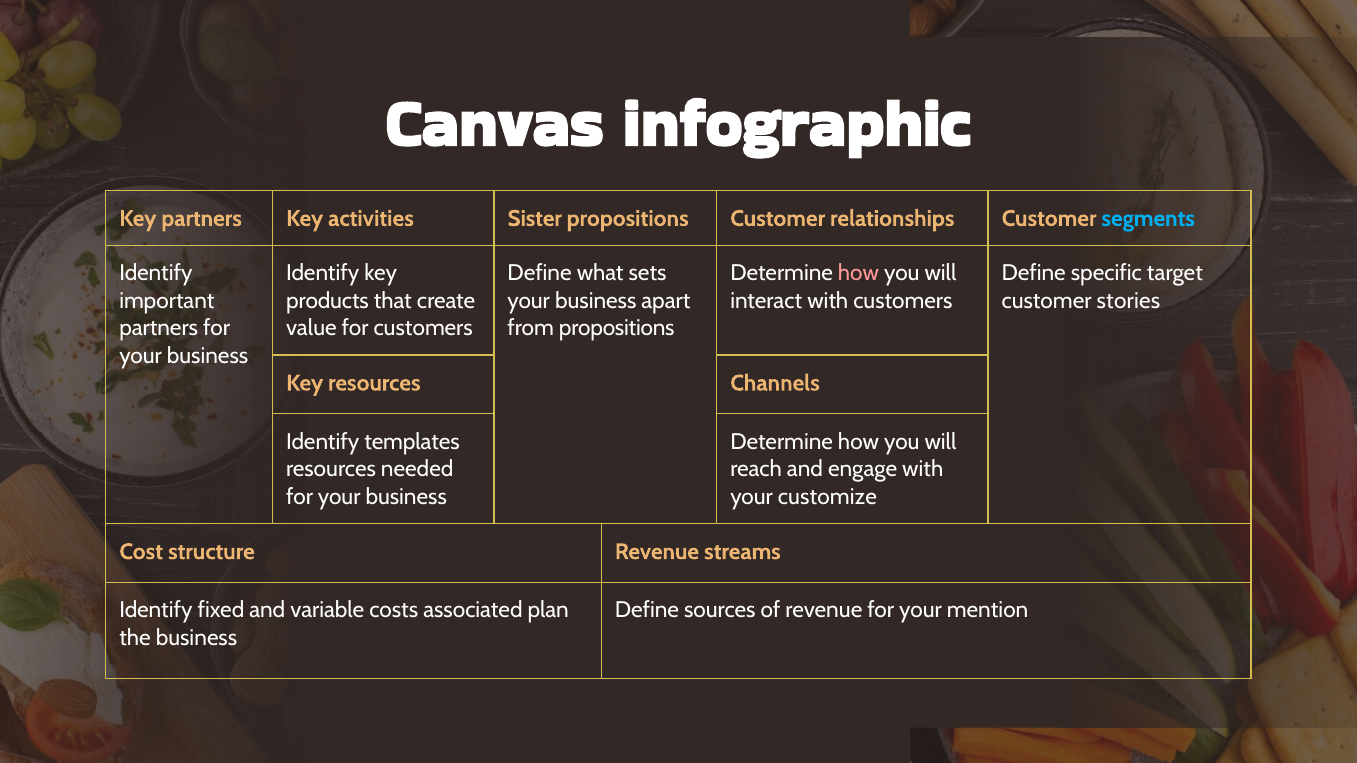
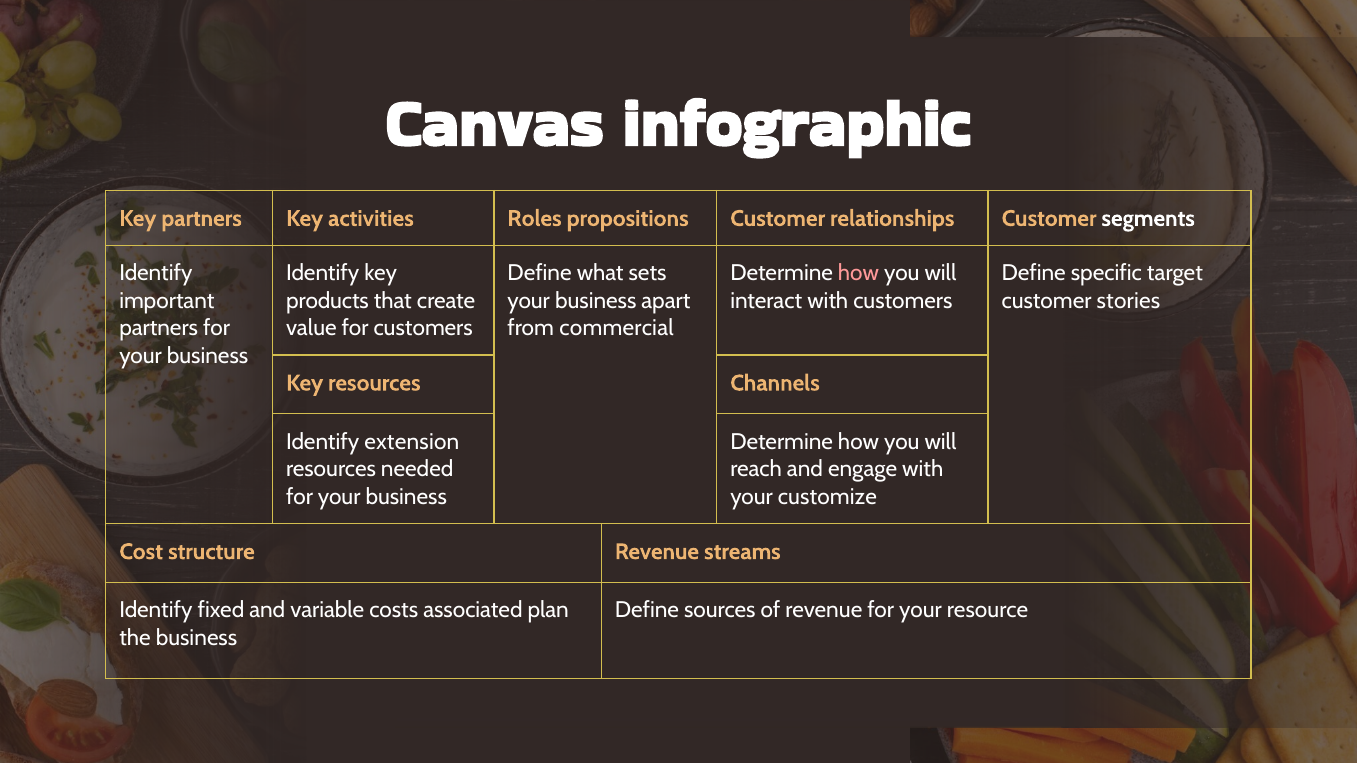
Sister: Sister -> Roles (535, 219)
segments colour: light blue -> white (1148, 219)
from propositions: propositions -> commercial (617, 329)
templates: templates -> extension (412, 442)
mention: mention -> resource (988, 611)
